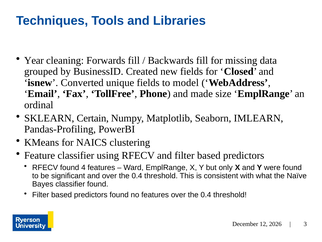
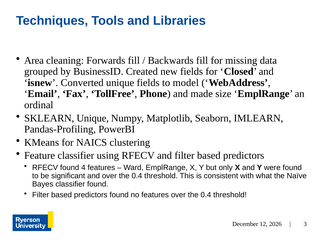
Year: Year -> Area (34, 60)
SKLEARN Certain: Certain -> Unique (93, 118)
